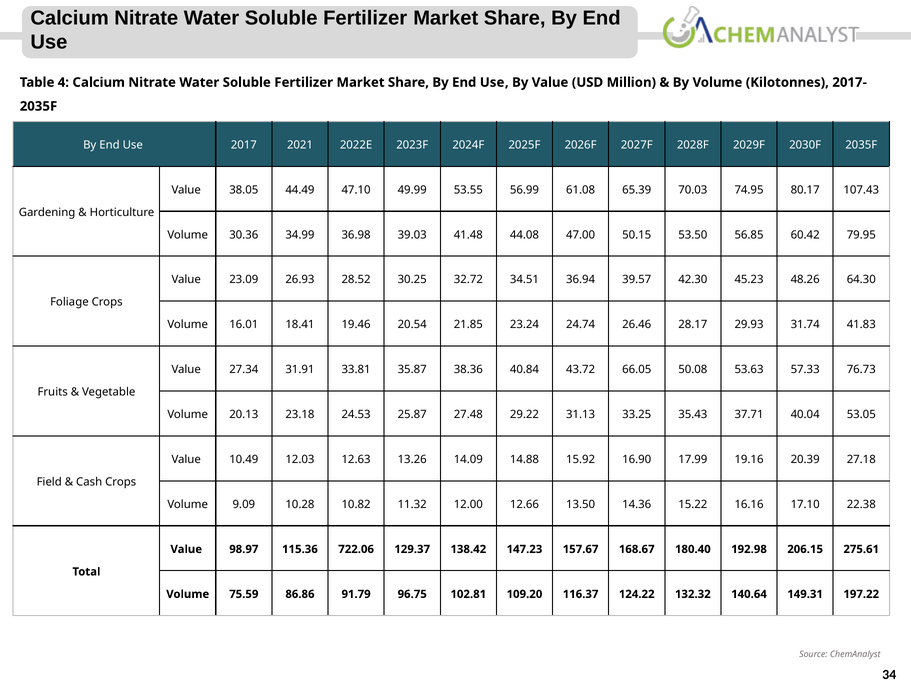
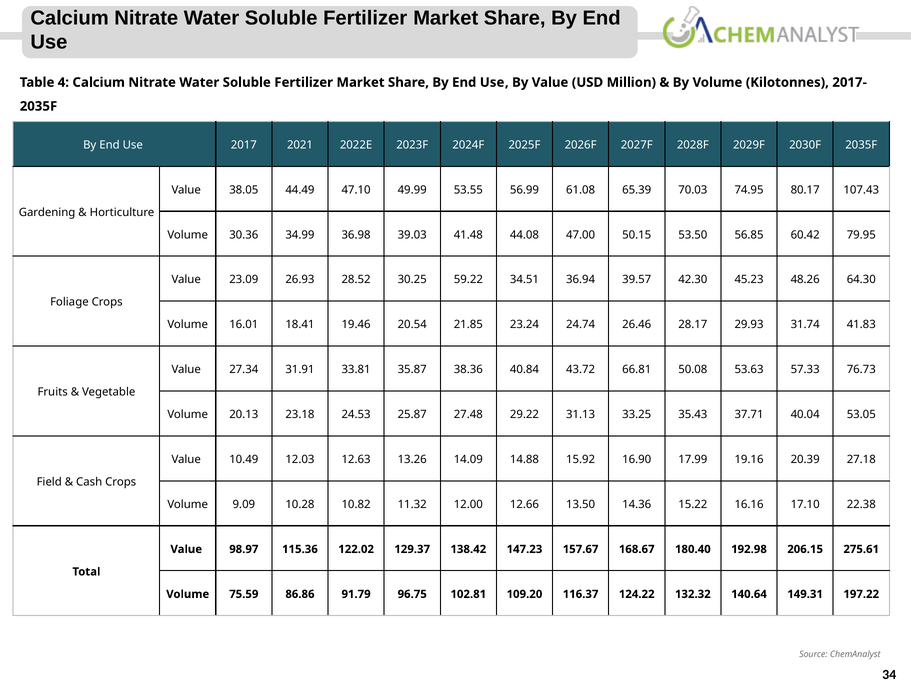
32.72: 32.72 -> 59.22 (468, 280)
66.05: 66.05 -> 66.81 (637, 370)
722.06: 722.06 -> 122.02 (356, 549)
